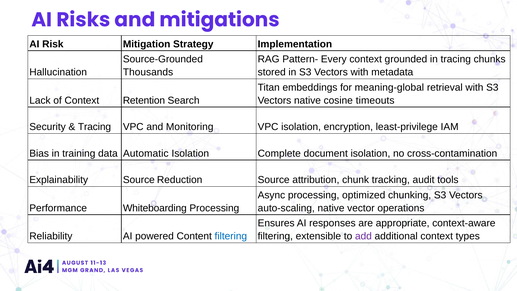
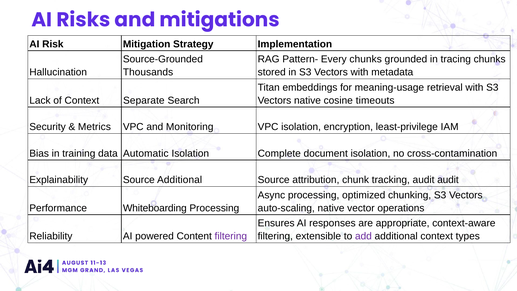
Every context: context -> chunks (366, 59)
meaning-global: meaning-global -> meaning-usage (389, 87)
Retention: Retention -> Separate (144, 100)
Tracing: Tracing -> Metrics (94, 127)
Source Reduction: Reduction -> Additional (180, 180)
audit tools: tools -> audit (448, 180)
filtering colour: blue -> purple (231, 236)
